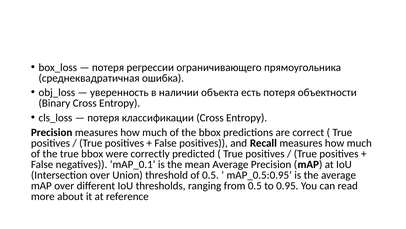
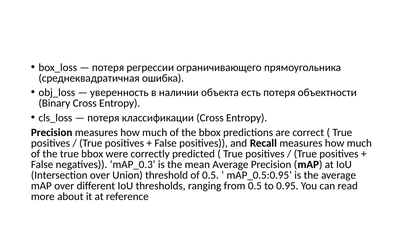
mAP_0.1: mAP_0.1 -> mAP_0.3 (133, 164)
